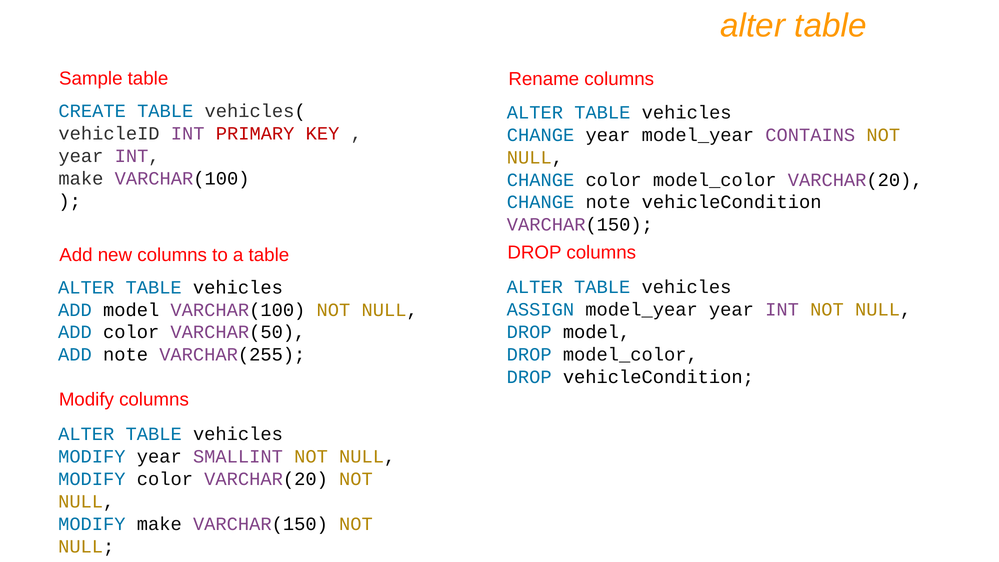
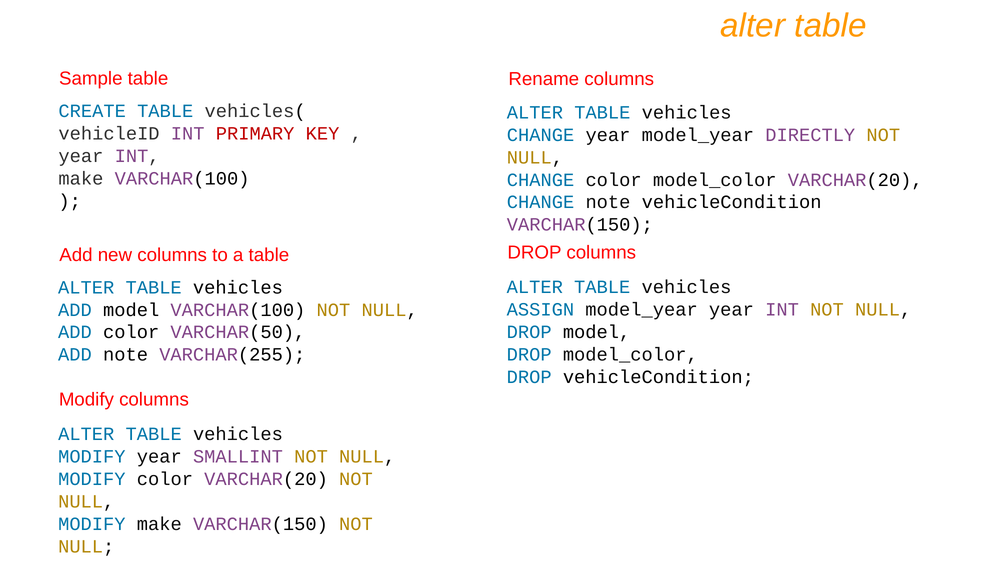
CONTAINS: CONTAINS -> DIRECTLY (810, 135)
